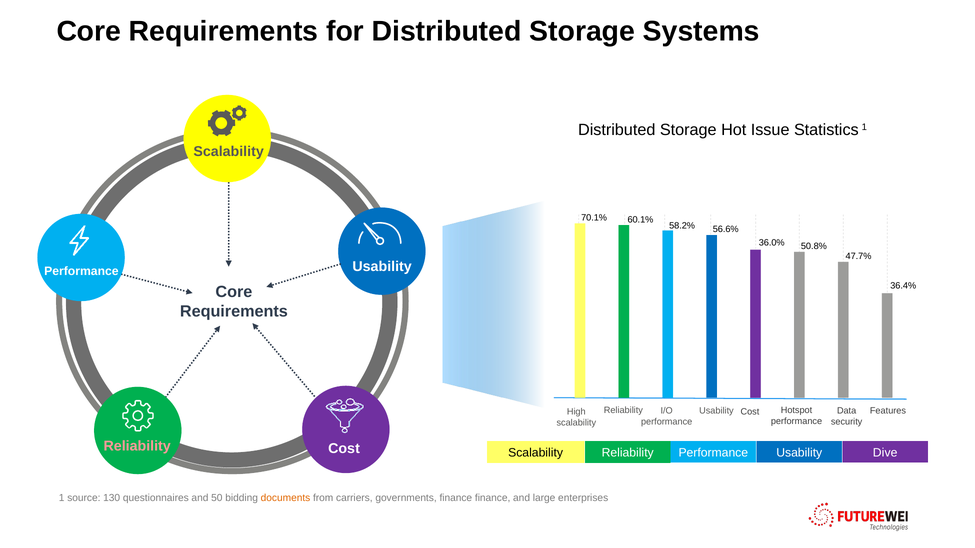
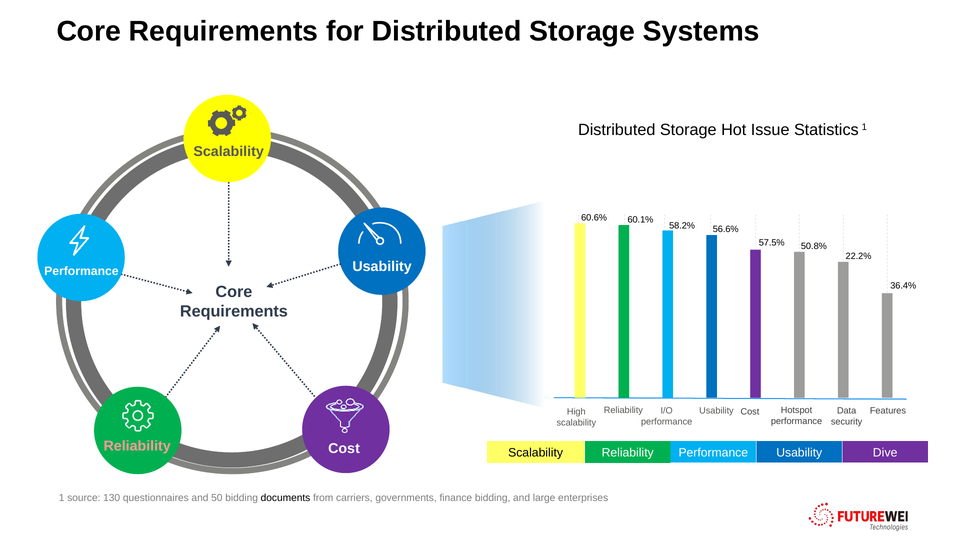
70.1%: 70.1% -> 60.6% (594, 218)
36.0%: 36.0% -> 57.5% (772, 243)
47.7%: 47.7% -> 22.2% (858, 256)
documents colour: orange -> black (286, 498)
finance finance: finance -> bidding (493, 498)
